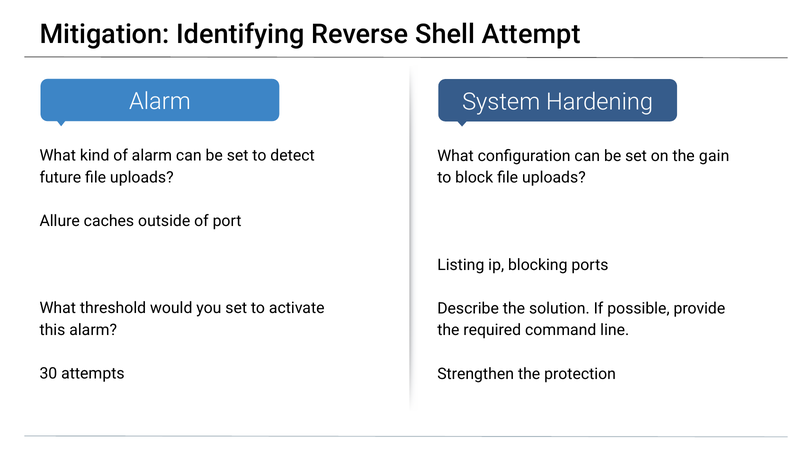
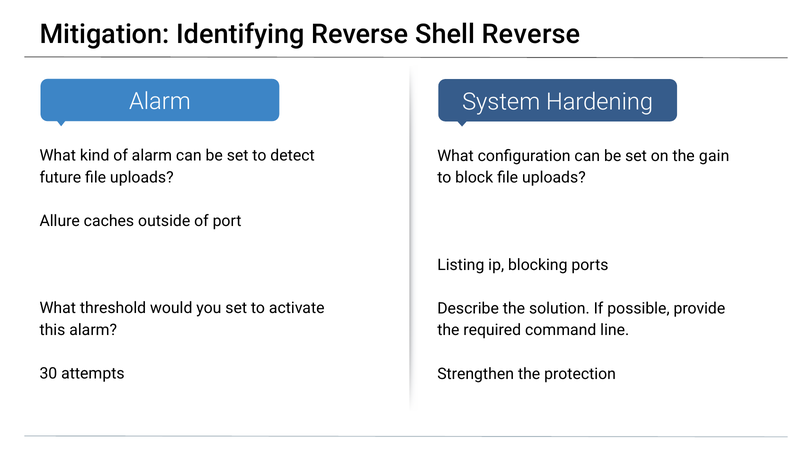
Shell Attempt: Attempt -> Reverse (531, 34)
